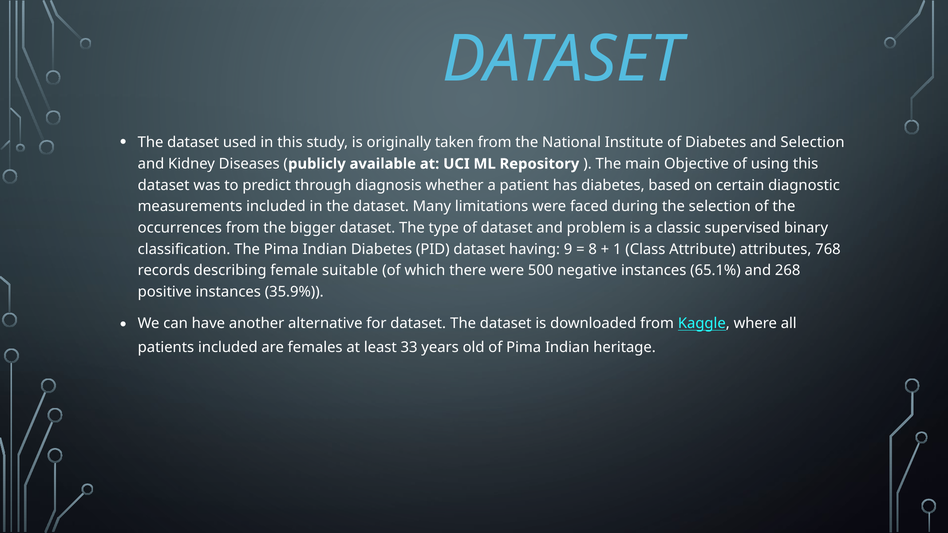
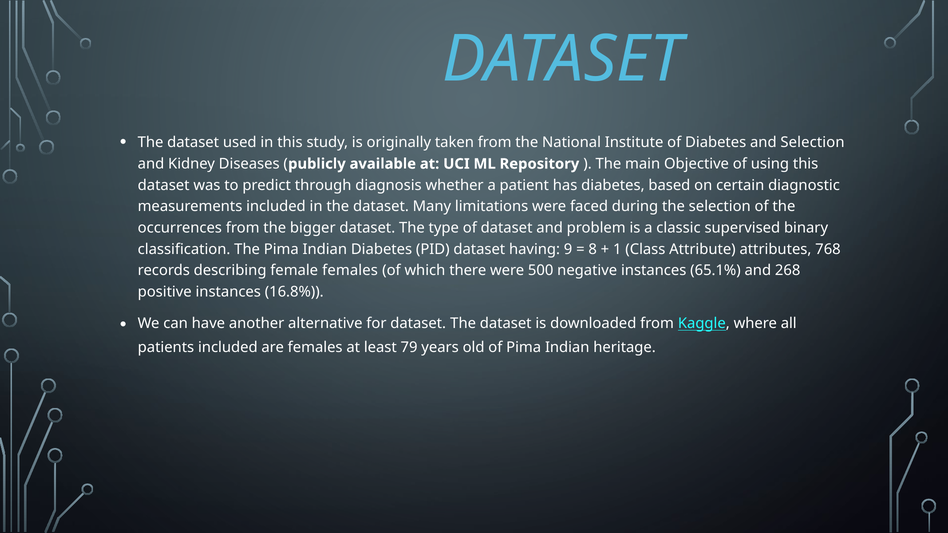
female suitable: suitable -> females (350, 271)
35.9%: 35.9% -> 16.8% (294, 292)
33: 33 -> 79 (409, 347)
